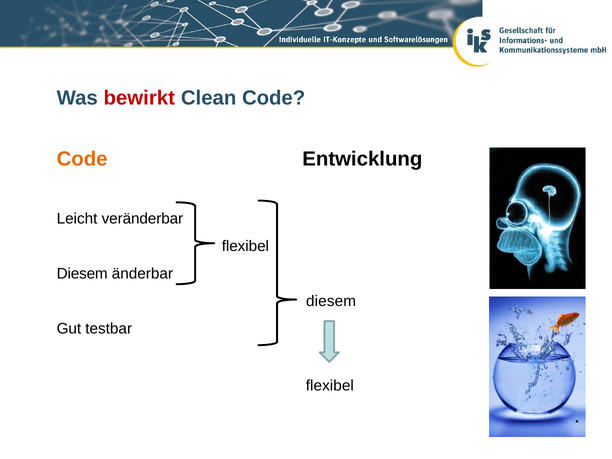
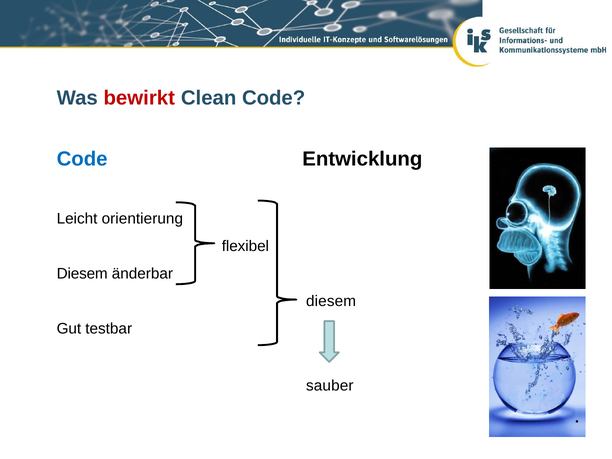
Code colour: orange -> blue (82, 159)
veränderbar: veränderbar -> orientierung (142, 219)
flexibel: flexibel -> sauber (330, 385)
